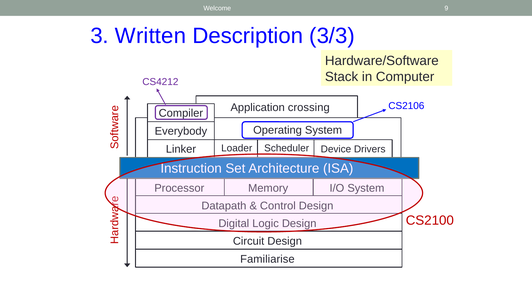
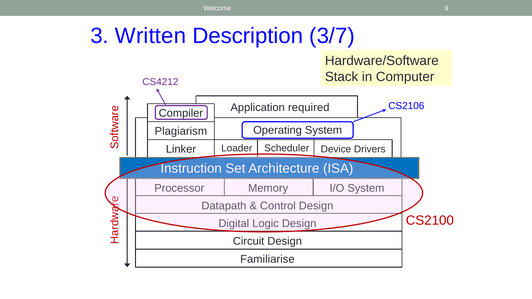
3/3: 3/3 -> 3/7 (332, 36)
crossing: crossing -> required (309, 108)
Everybody: Everybody -> Plagiarism (181, 131)
